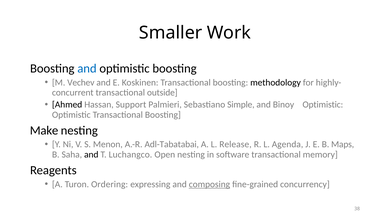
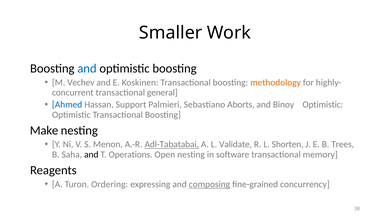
methodology colour: black -> orange (276, 83)
outside: outside -> general (162, 93)
Ahmed colour: black -> blue (67, 105)
Simple: Simple -> Aborts (241, 105)
Adl-Tabatabai underline: none -> present (172, 145)
Release: Release -> Validate (236, 145)
Agenda: Agenda -> Shorten (288, 145)
Maps: Maps -> Trees (343, 145)
Luchangco: Luchangco -> Operations (131, 155)
